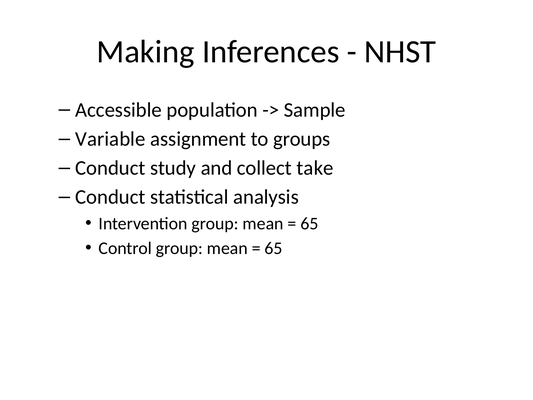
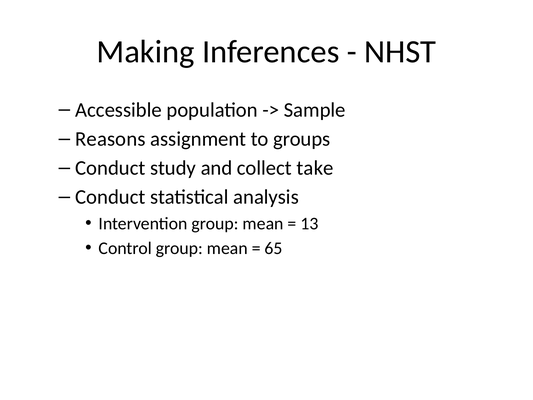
Variable: Variable -> Reasons (110, 139)
65: 65 -> 13 (309, 223)
